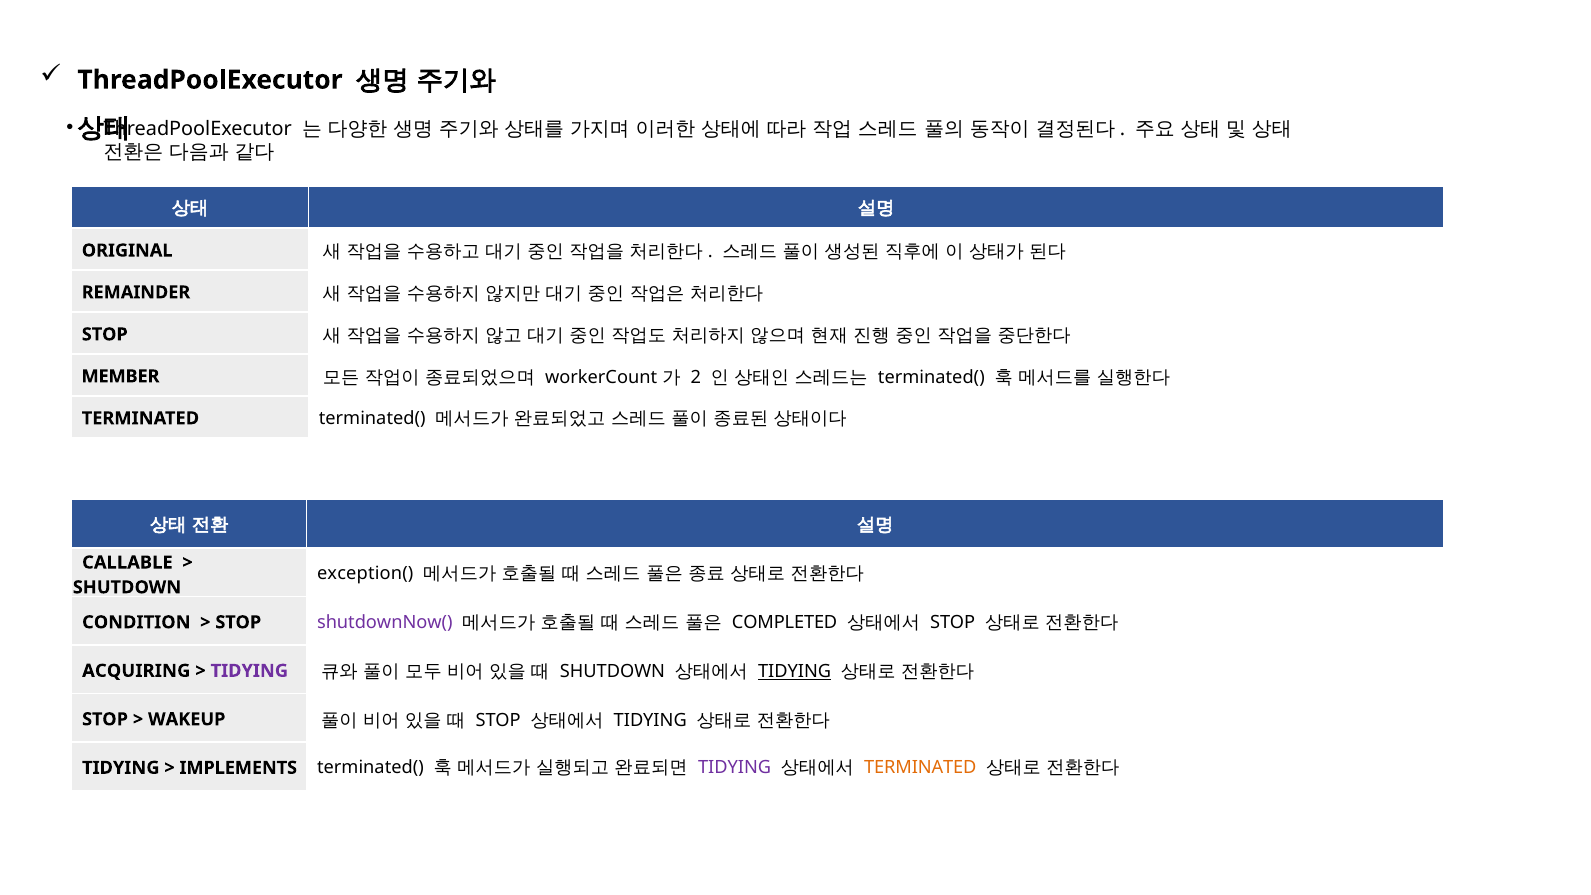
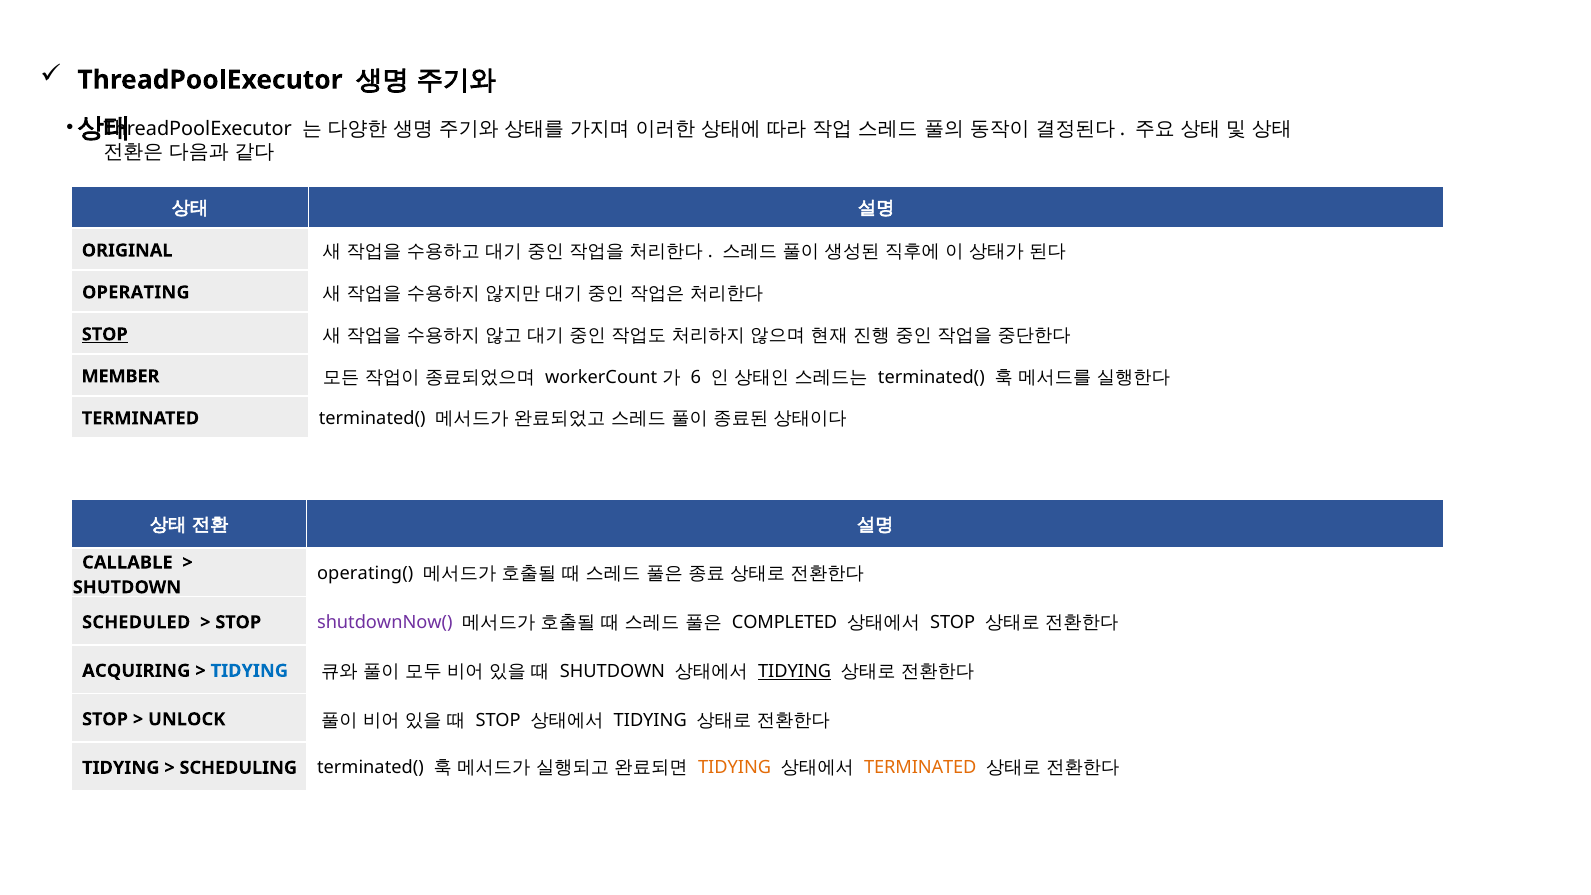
REMAINDER: REMAINDER -> OPERATING (136, 292)
STOP underline: none -> present (105, 334)
2: 2 -> 6 (696, 377)
exception(: exception( -> operating( (365, 574)
CONDITION: CONDITION -> SCHEDULED (136, 622)
TIDYING colour: purple -> blue (249, 671)
WAKEUP: WAKEUP -> UNLOCK (187, 719)
IMPLEMENTS: IMPLEMENTS -> SCHEDULING (238, 768)
TIDYING colour: purple -> orange (735, 768)
